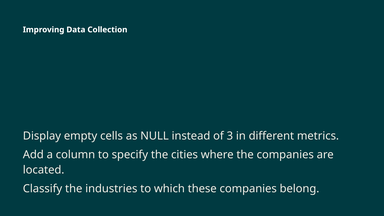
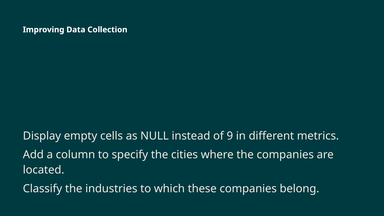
3: 3 -> 9 (230, 136)
